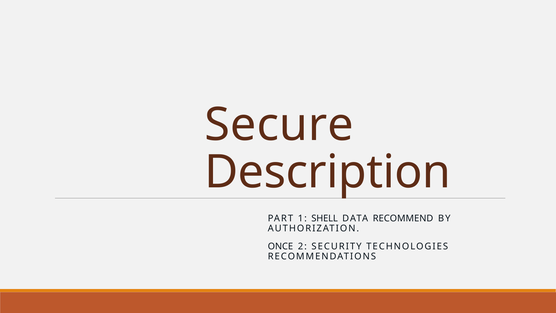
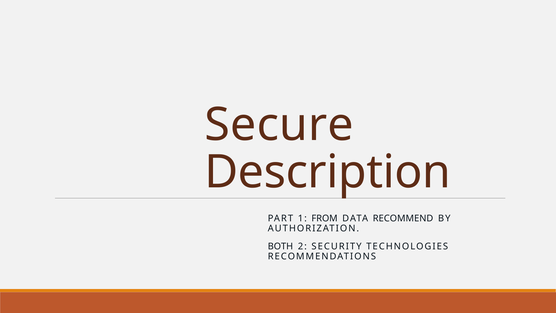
SHELL: SHELL -> FROM (325, 218)
ONCE: ONCE -> BOTH (280, 246)
